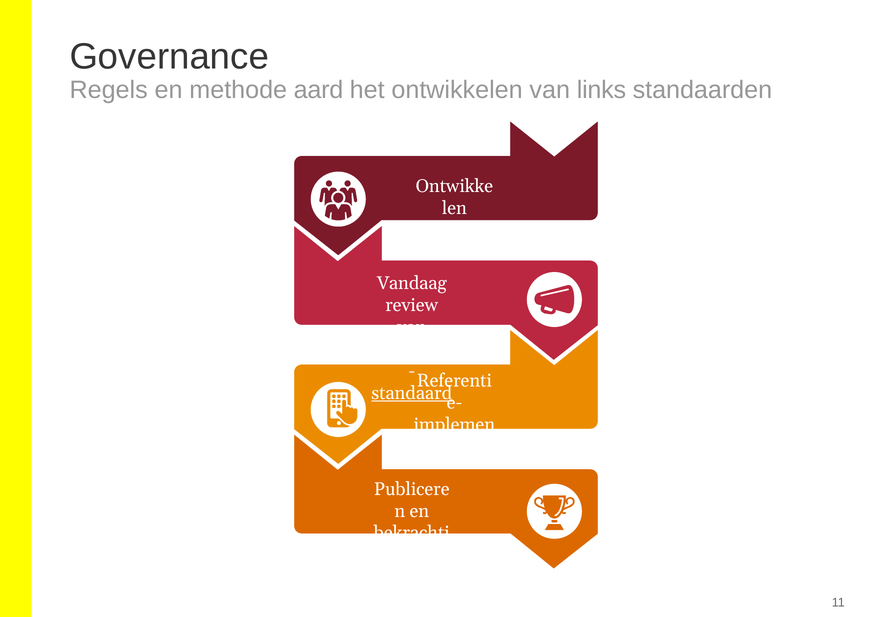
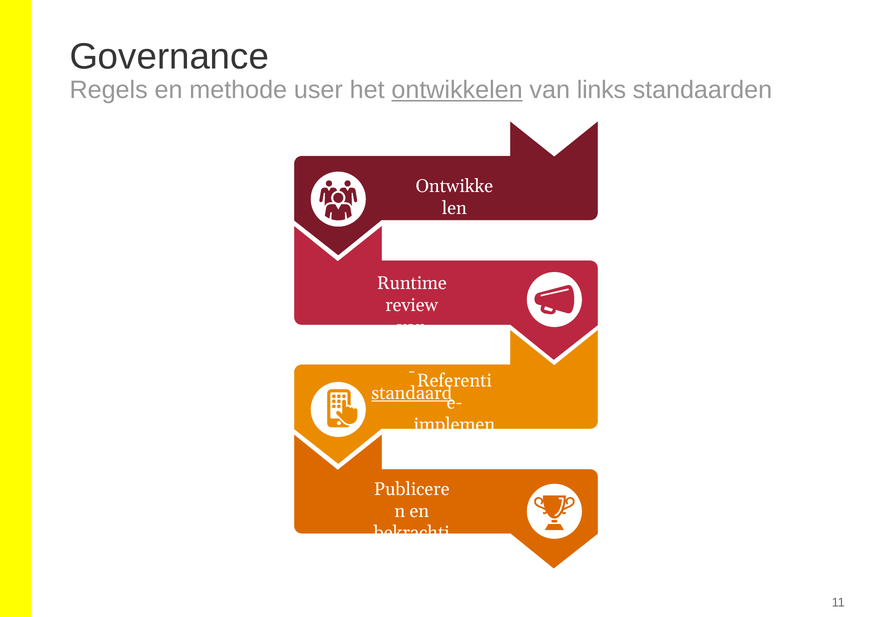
aard: aard -> user (318, 90)
ontwikkelen underline: none -> present (457, 90)
Vandaag: Vandaag -> Runtime (412, 284)
